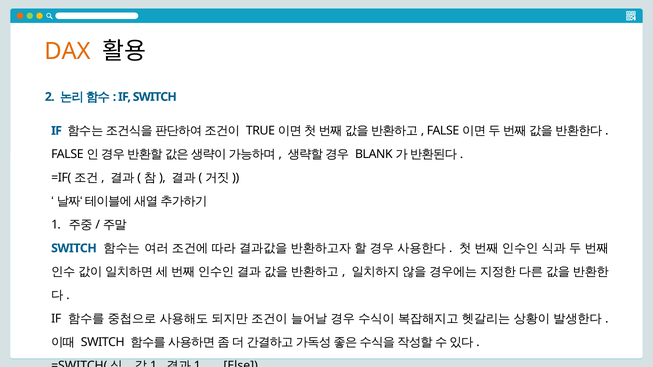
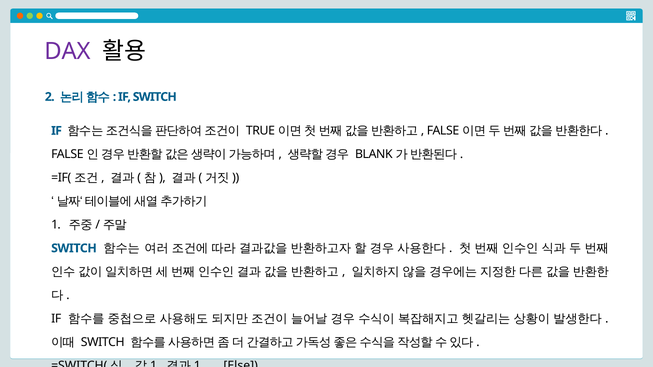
DAX colour: orange -> purple (67, 52)
